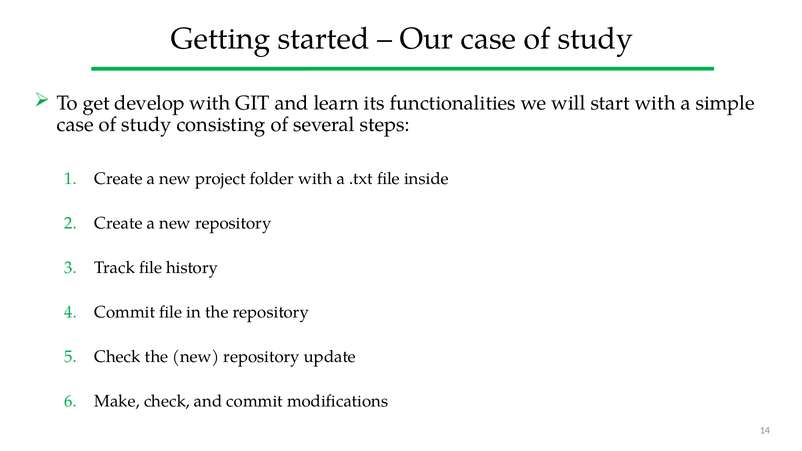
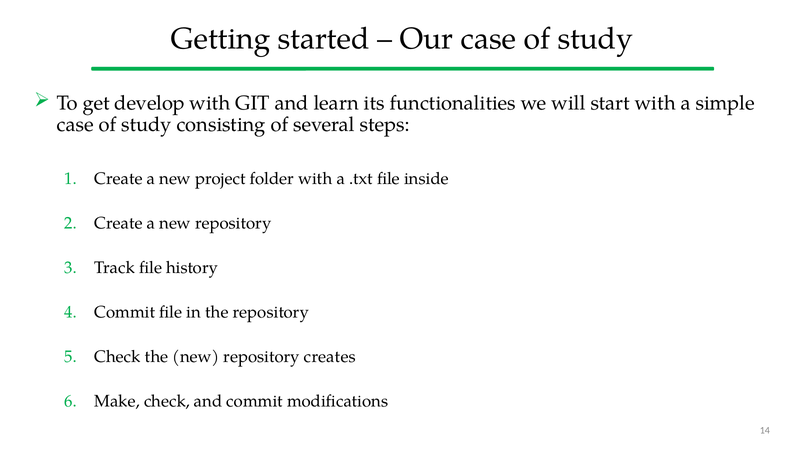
update: update -> creates (330, 357)
